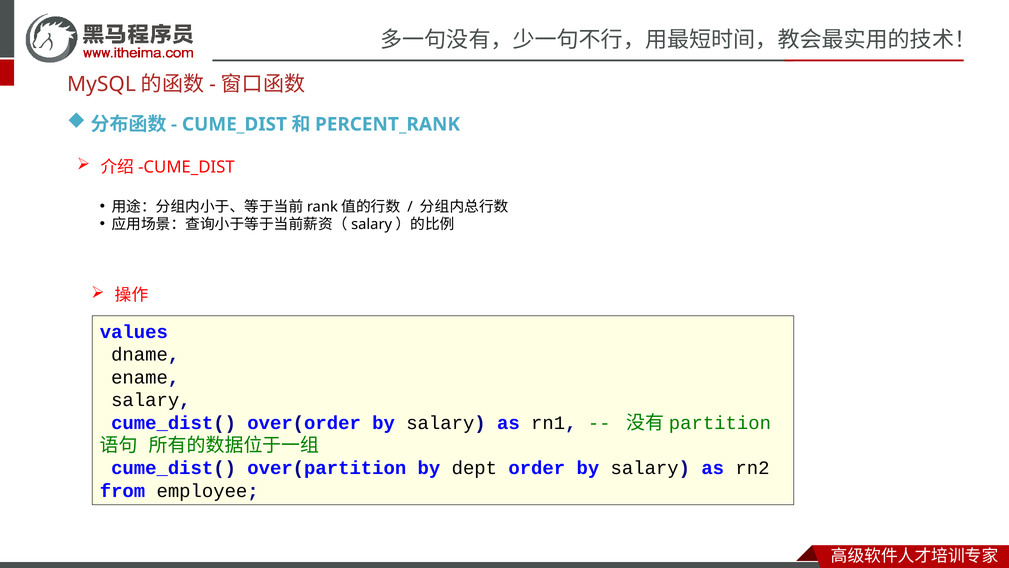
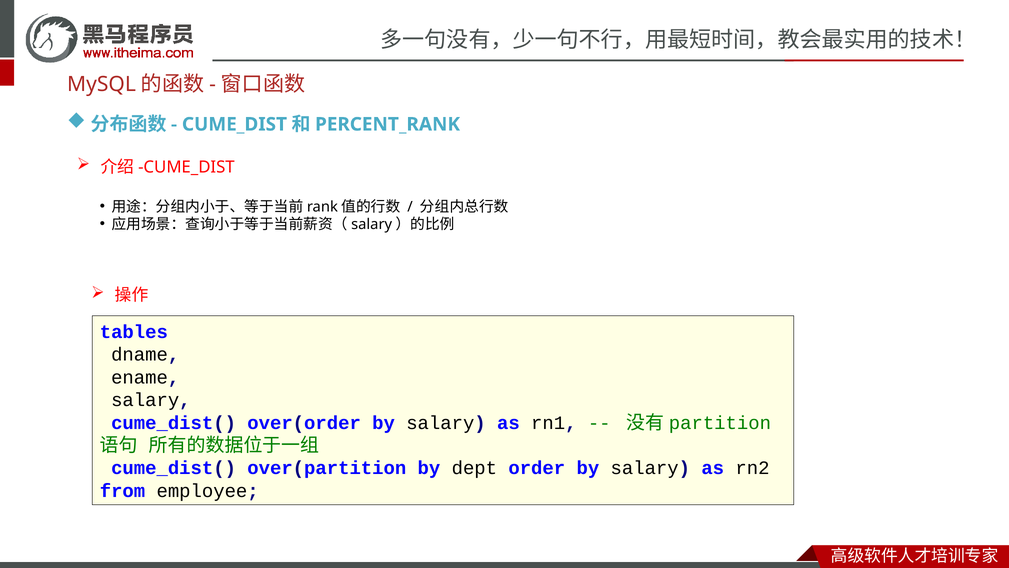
values: values -> tables (134, 332)
